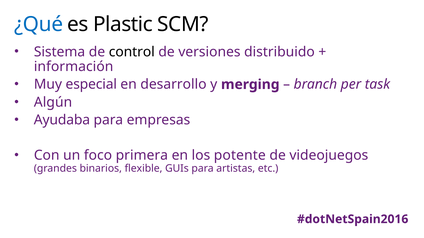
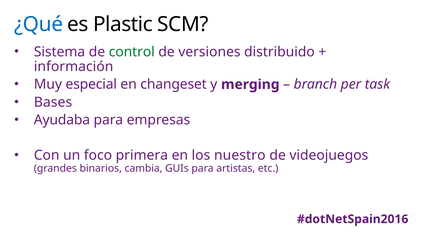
control colour: black -> green (132, 52)
desarrollo: desarrollo -> changeset (174, 85)
Algún: Algún -> Bases (53, 102)
potente: potente -> nuestro (240, 156)
flexible: flexible -> cambia (144, 169)
